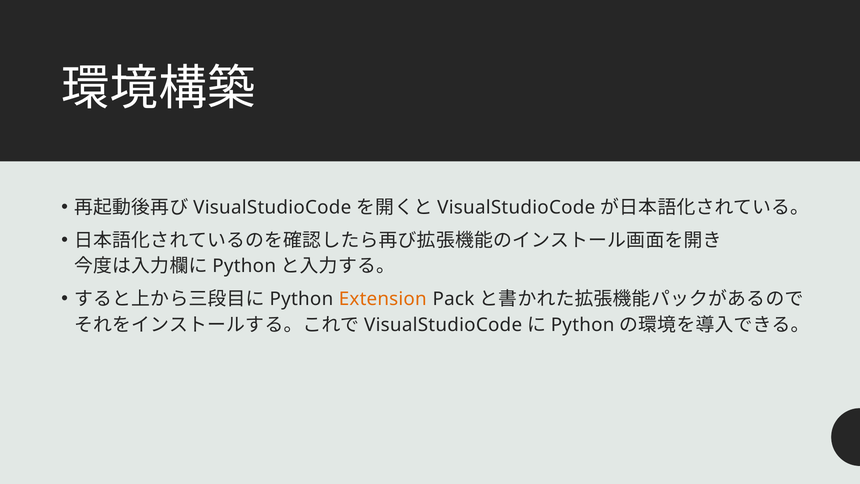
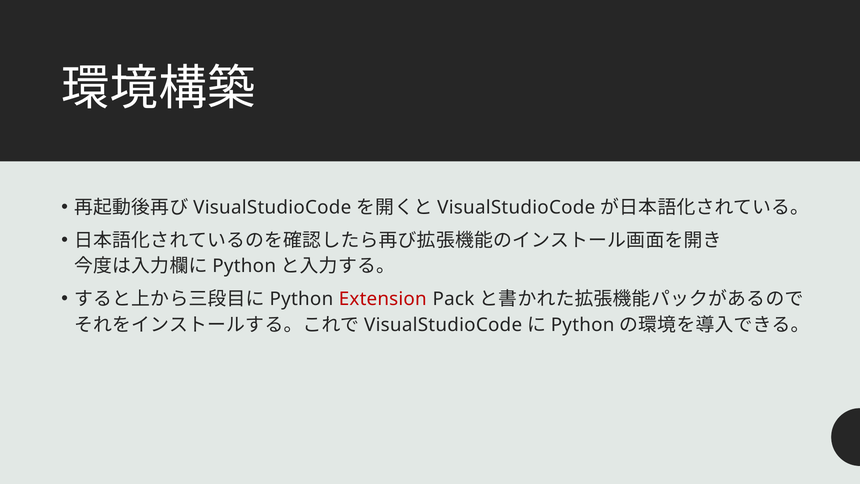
Extension colour: orange -> red (383, 299)
